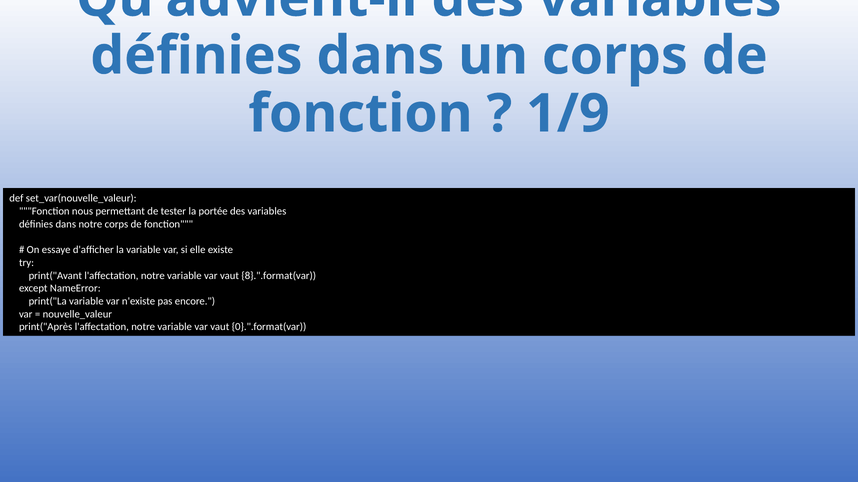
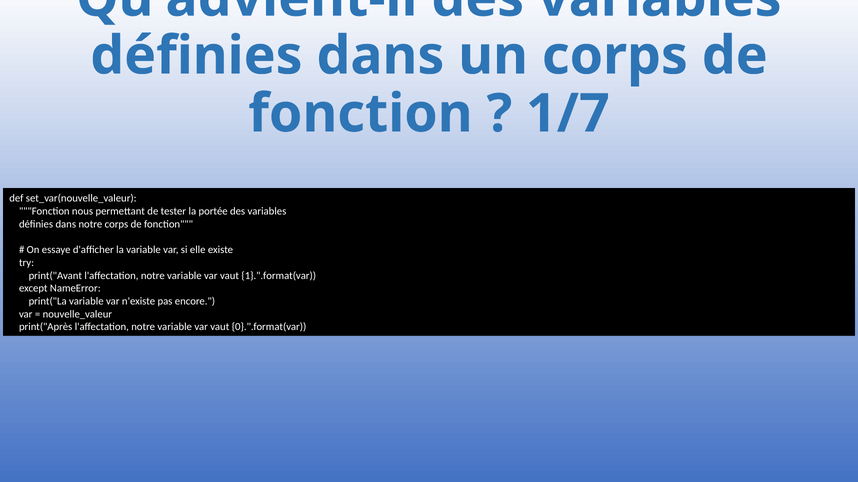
1/9: 1/9 -> 1/7 (568, 114)
8}.".format(var: 8}.".format(var -> 1}.".format(var (279, 276)
